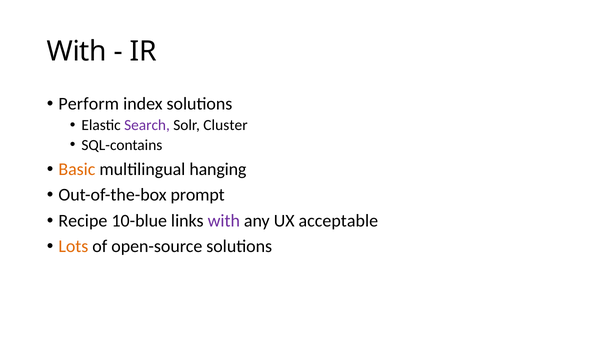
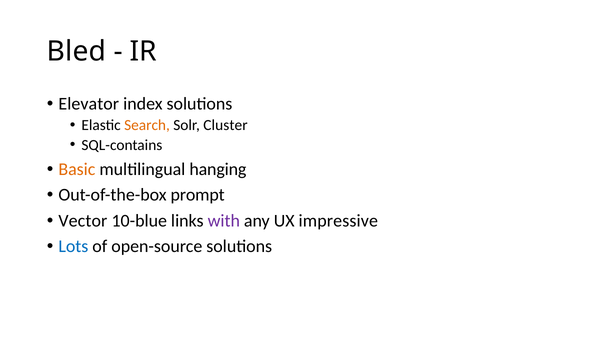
With: With -> Bled (76, 52)
Perform: Perform -> Elevator (89, 104)
Search colour: purple -> orange (147, 125)
Recipe: Recipe -> Vector (83, 221)
acceptable: acceptable -> impressive (338, 221)
Lots colour: orange -> blue (73, 247)
